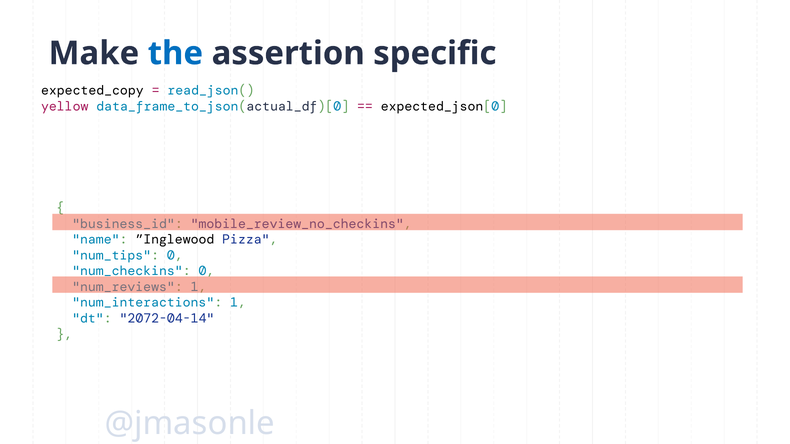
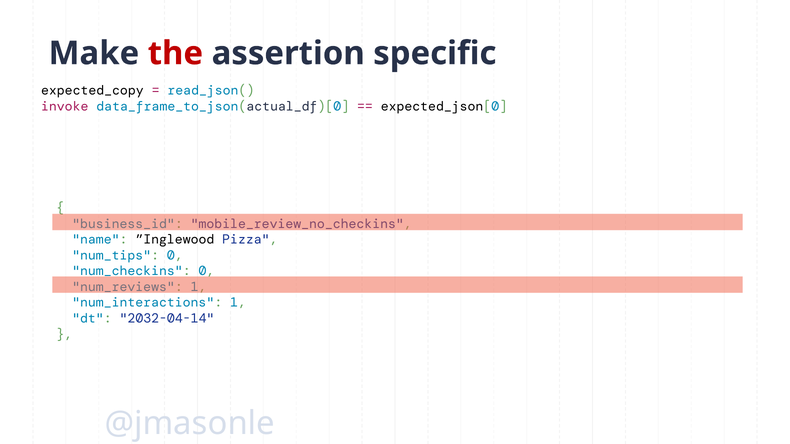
the colour: blue -> red (175, 53)
yellow: yellow -> invoke (65, 107)
2072-04-14: 2072-04-14 -> 2032-04-14 (167, 319)
